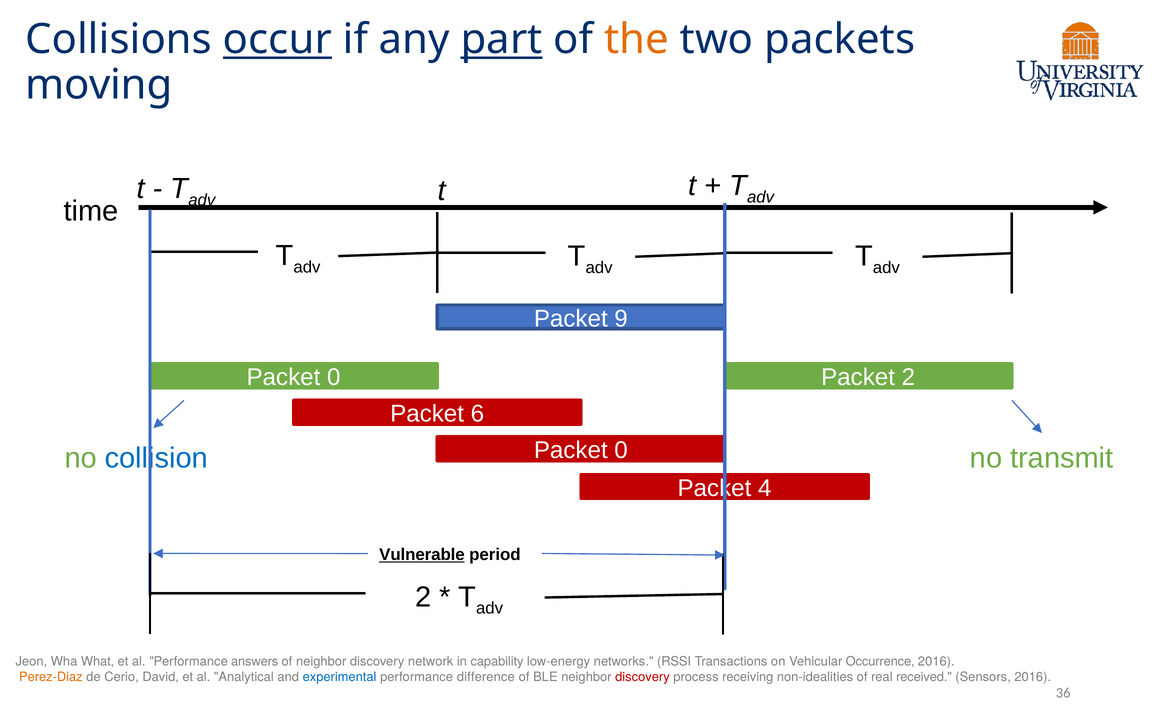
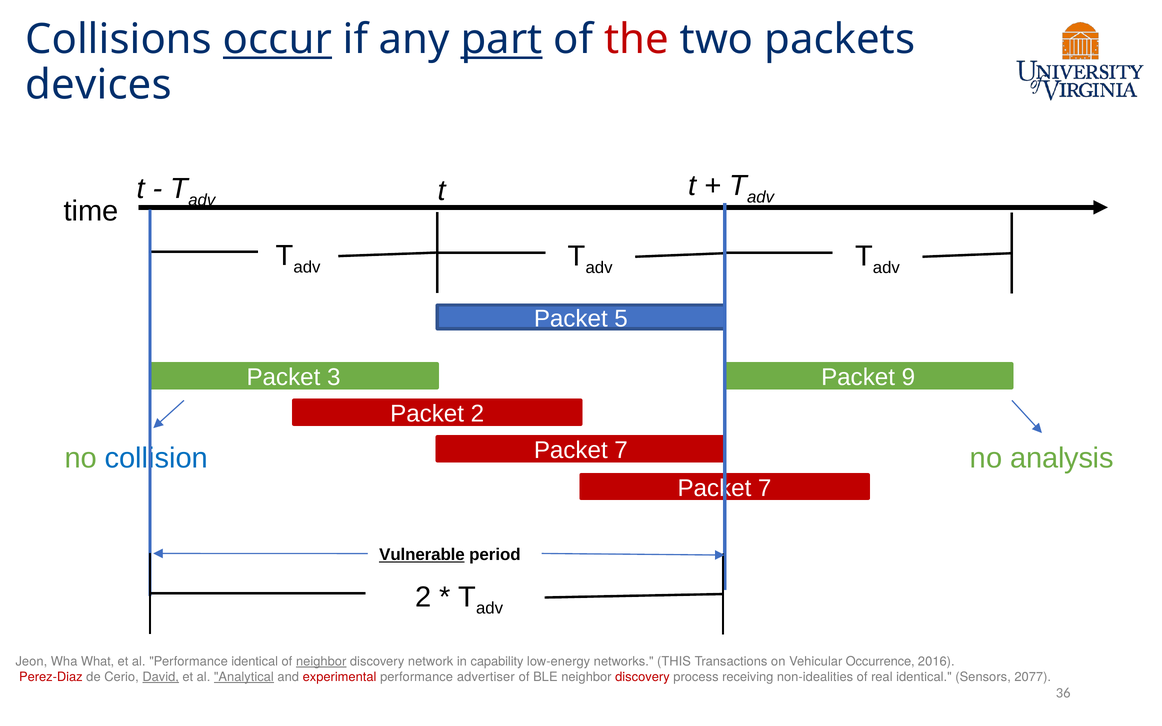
the colour: orange -> red (637, 40)
moving: moving -> devices (99, 85)
9: 9 -> 5 (621, 319)
0: 0 -> 3 (334, 378)
Packet 2: 2 -> 9 (908, 378)
Packet 6: 6 -> 2 (477, 414)
0: 0 -> 7 (621, 451)
transmit: transmit -> analysis (1062, 458)
4: 4 -> 7 (765, 488)
Performance answers: answers -> identical (255, 662)
neighbor underline: none -> present (321, 662)
RSSI: RSSI -> THIS (674, 662)
Perez-Diaz colour: orange -> red (51, 677)
David underline: none -> present (161, 677)
Analytical underline: none -> present (244, 677)
experimental colour: blue -> red (340, 677)
difference: difference -> advertiser (486, 677)
real received: received -> identical (924, 677)
Sensors 2016: 2016 -> 2077 (1033, 677)
